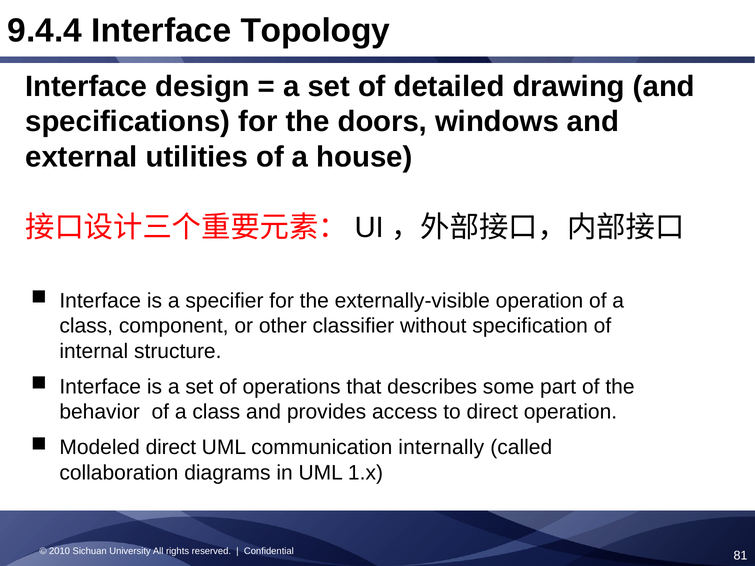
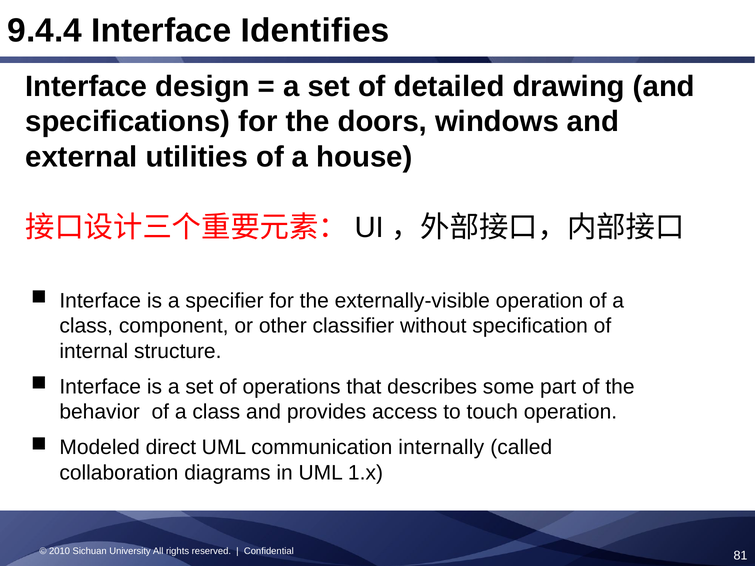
Topology: Topology -> Identifies (315, 31)
to direct: direct -> touch (492, 412)
